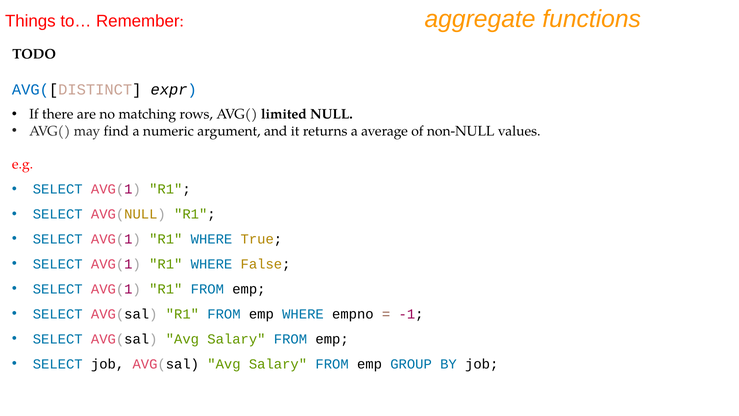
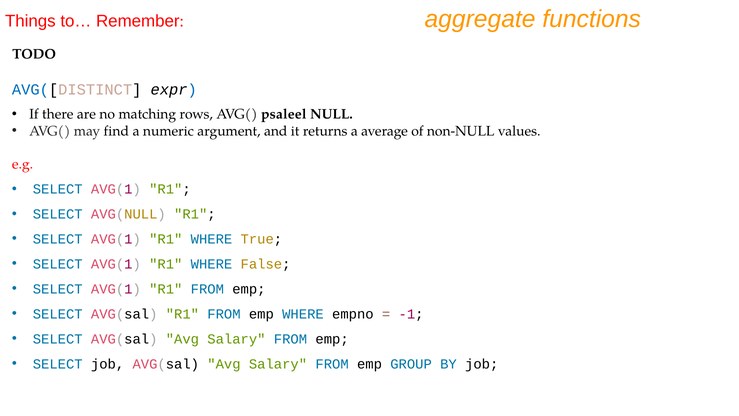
limited: limited -> psaleel (284, 114)
